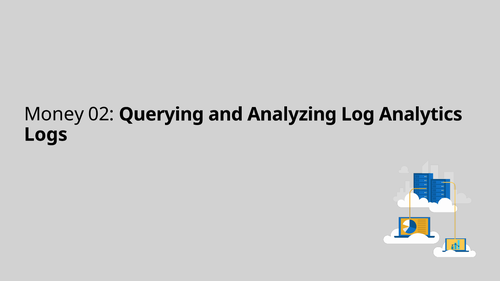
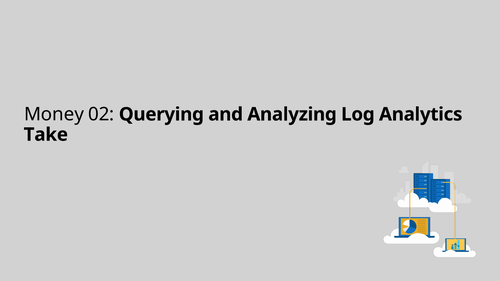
Logs: Logs -> Take (46, 135)
